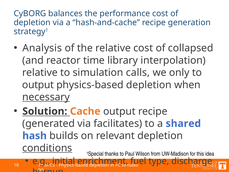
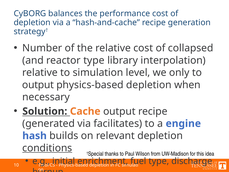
Analysis: Analysis -> Number (42, 48)
reactor time: time -> type (94, 60)
calls: calls -> level (138, 72)
necessary underline: present -> none (46, 97)
shared: shared -> engine (183, 123)
